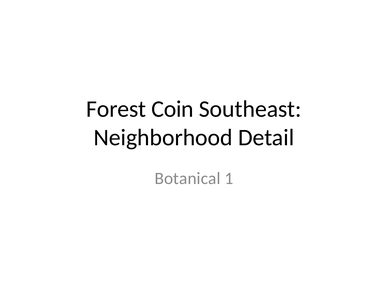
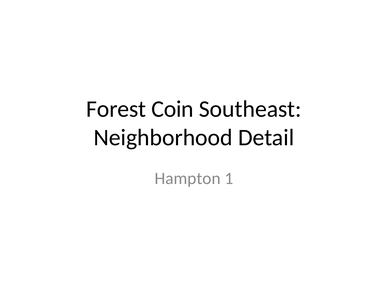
Botanical: Botanical -> Hampton (188, 178)
